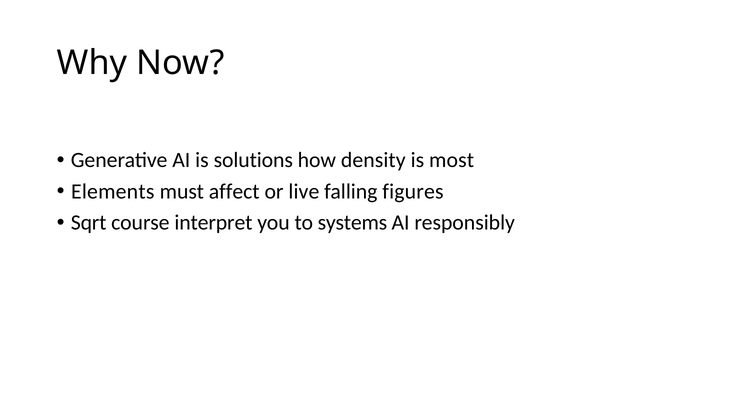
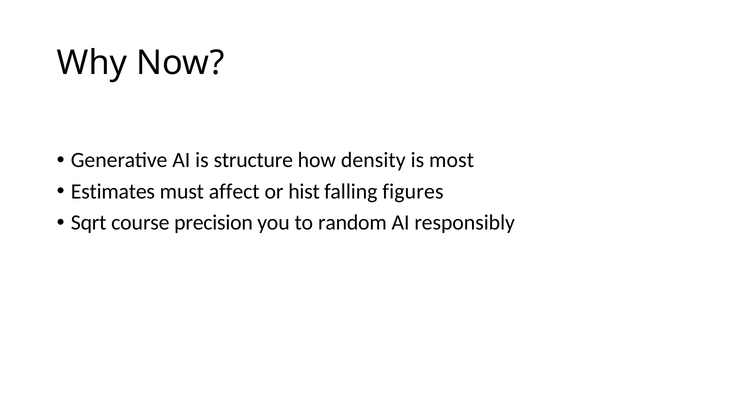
solutions: solutions -> structure (253, 160)
Elements: Elements -> Estimates (113, 191)
live: live -> hist (304, 191)
interpret: interpret -> precision (214, 223)
systems: systems -> random (352, 223)
